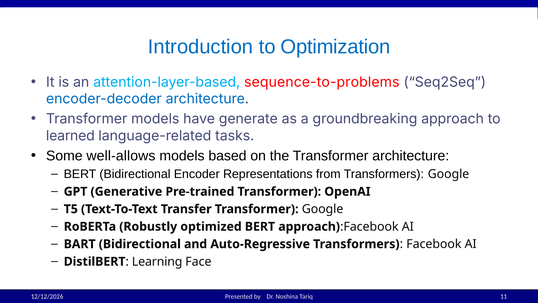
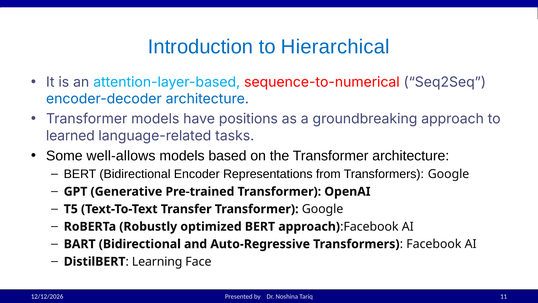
Optimization: Optimization -> Hierarchical (335, 47)
sequence-to-problems: sequence-to-problems -> sequence-to-numerical (322, 82)
generate: generate -> positions (248, 119)
